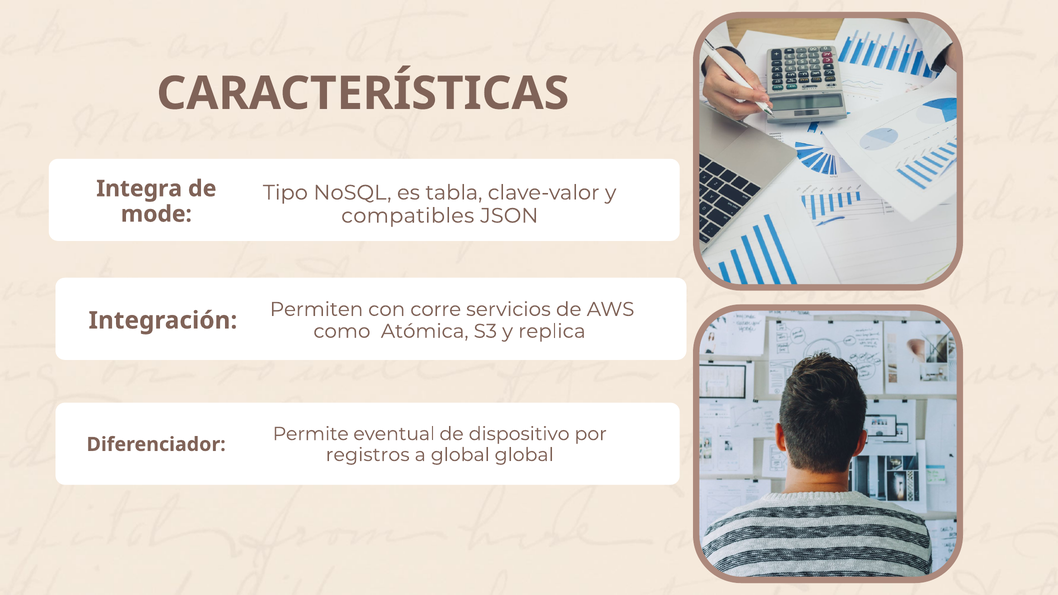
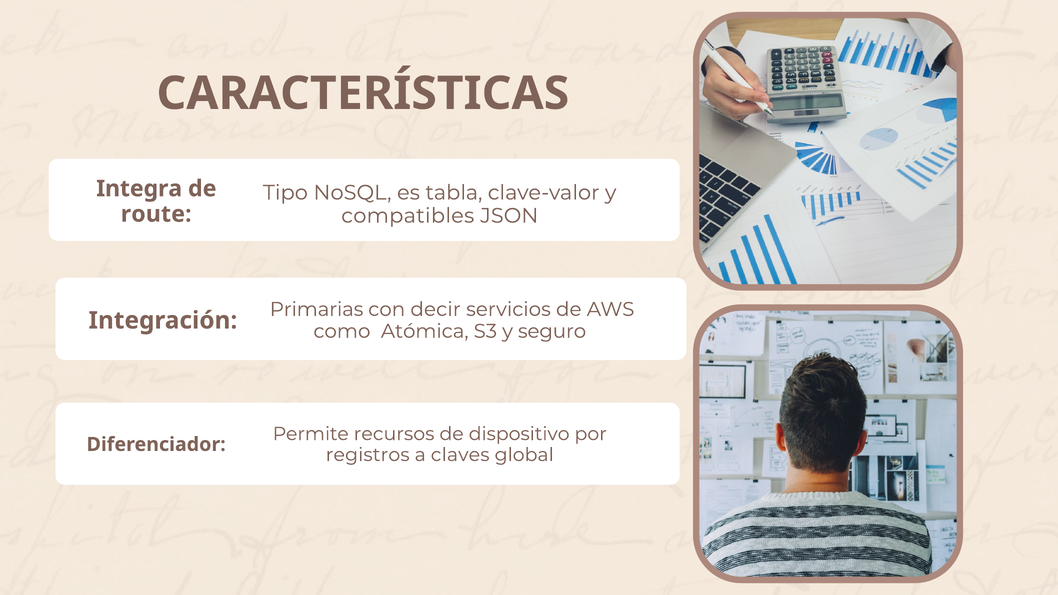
mode: mode -> route (156, 214)
Permiten: Permiten -> Primarias (317, 309)
corre: corre -> decir (436, 309)
replica: replica -> seguro (552, 331)
eventual: eventual -> recursos (394, 434)
a global: global -> claves (460, 455)
